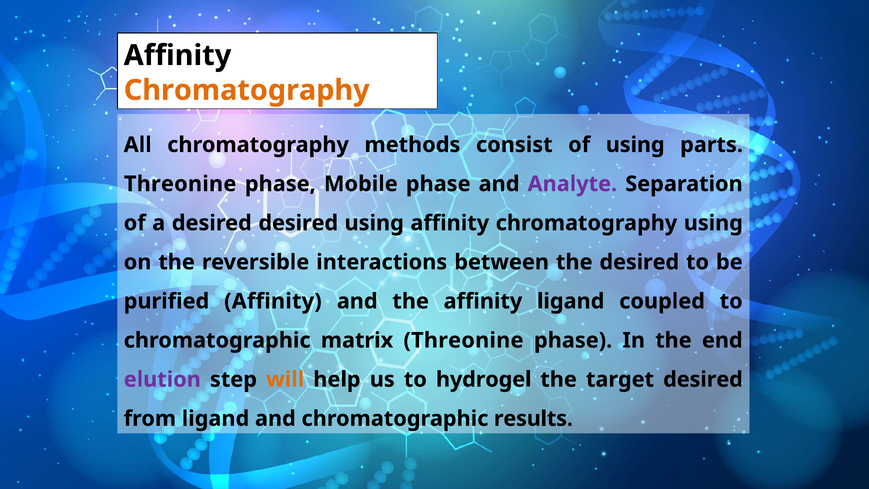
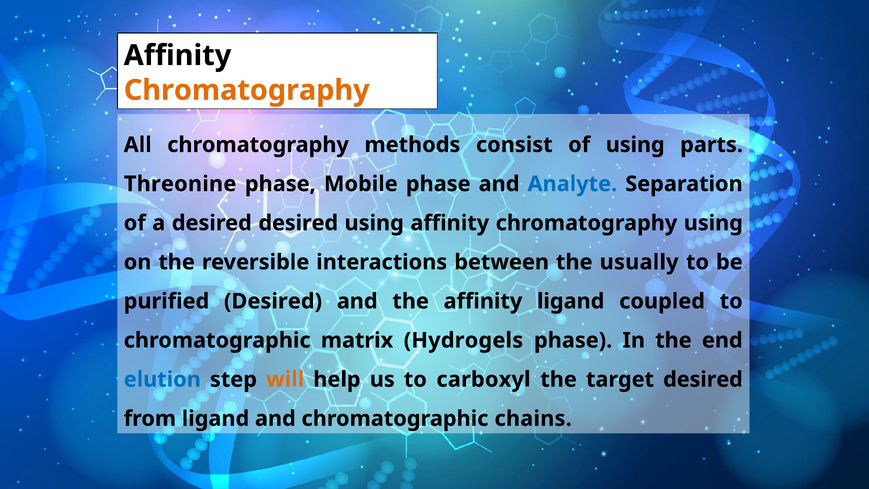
Analyte colour: purple -> blue (572, 184)
the desired: desired -> usually (639, 262)
purified Affinity: Affinity -> Desired (273, 301)
matrix Threonine: Threonine -> Hydrogels (463, 340)
elution colour: purple -> blue (162, 379)
hydrogel: hydrogel -> carboxyl (484, 379)
results: results -> chains (533, 419)
